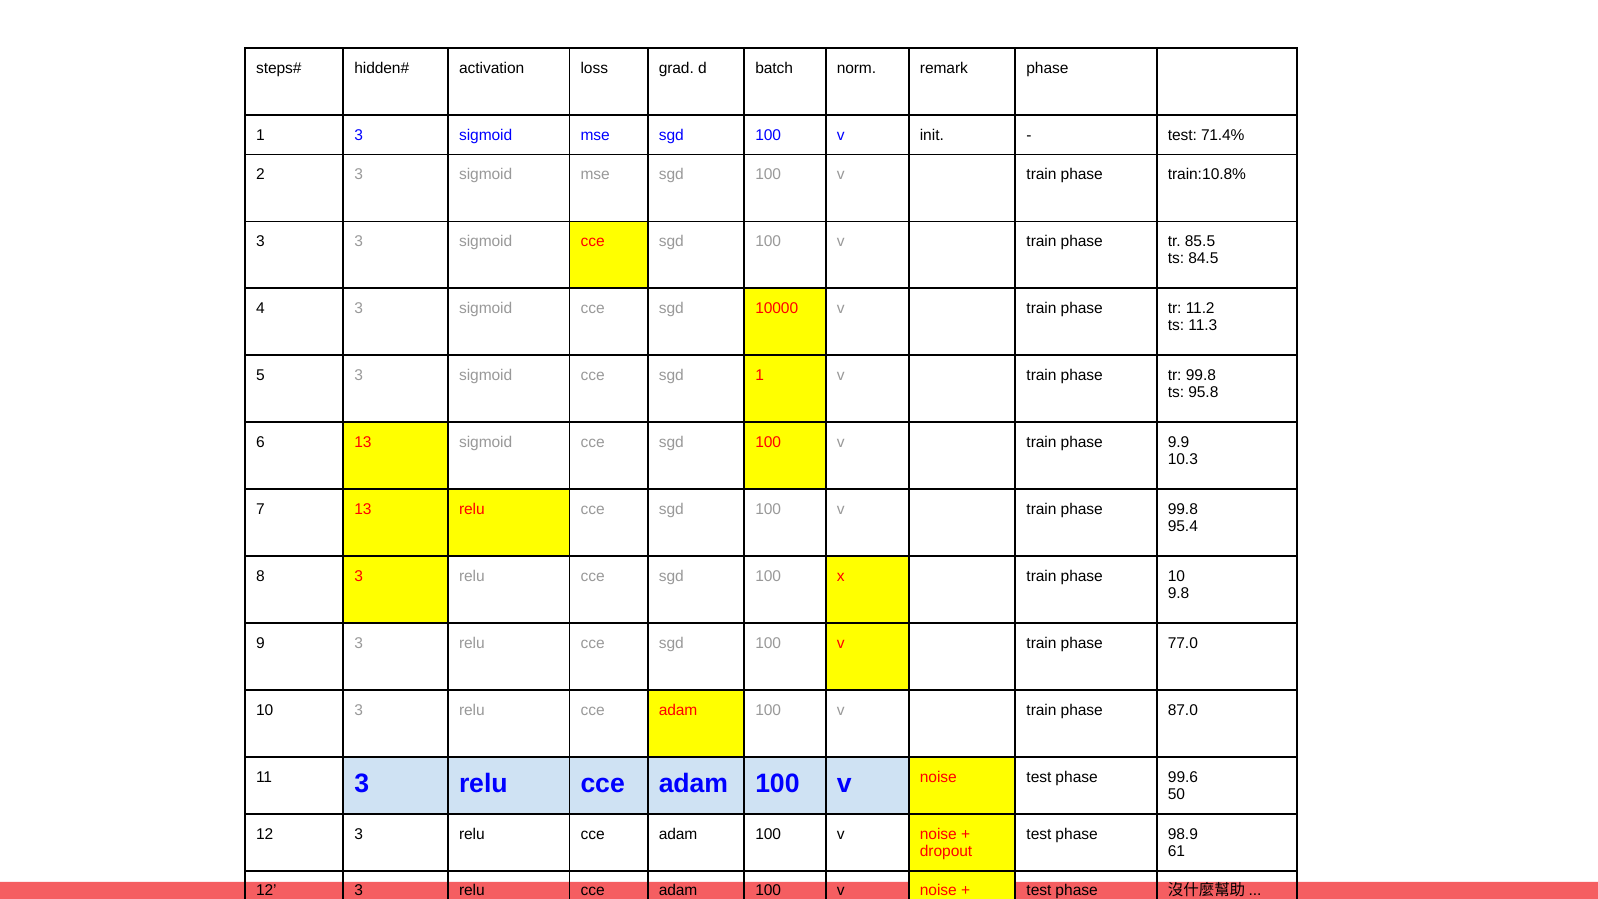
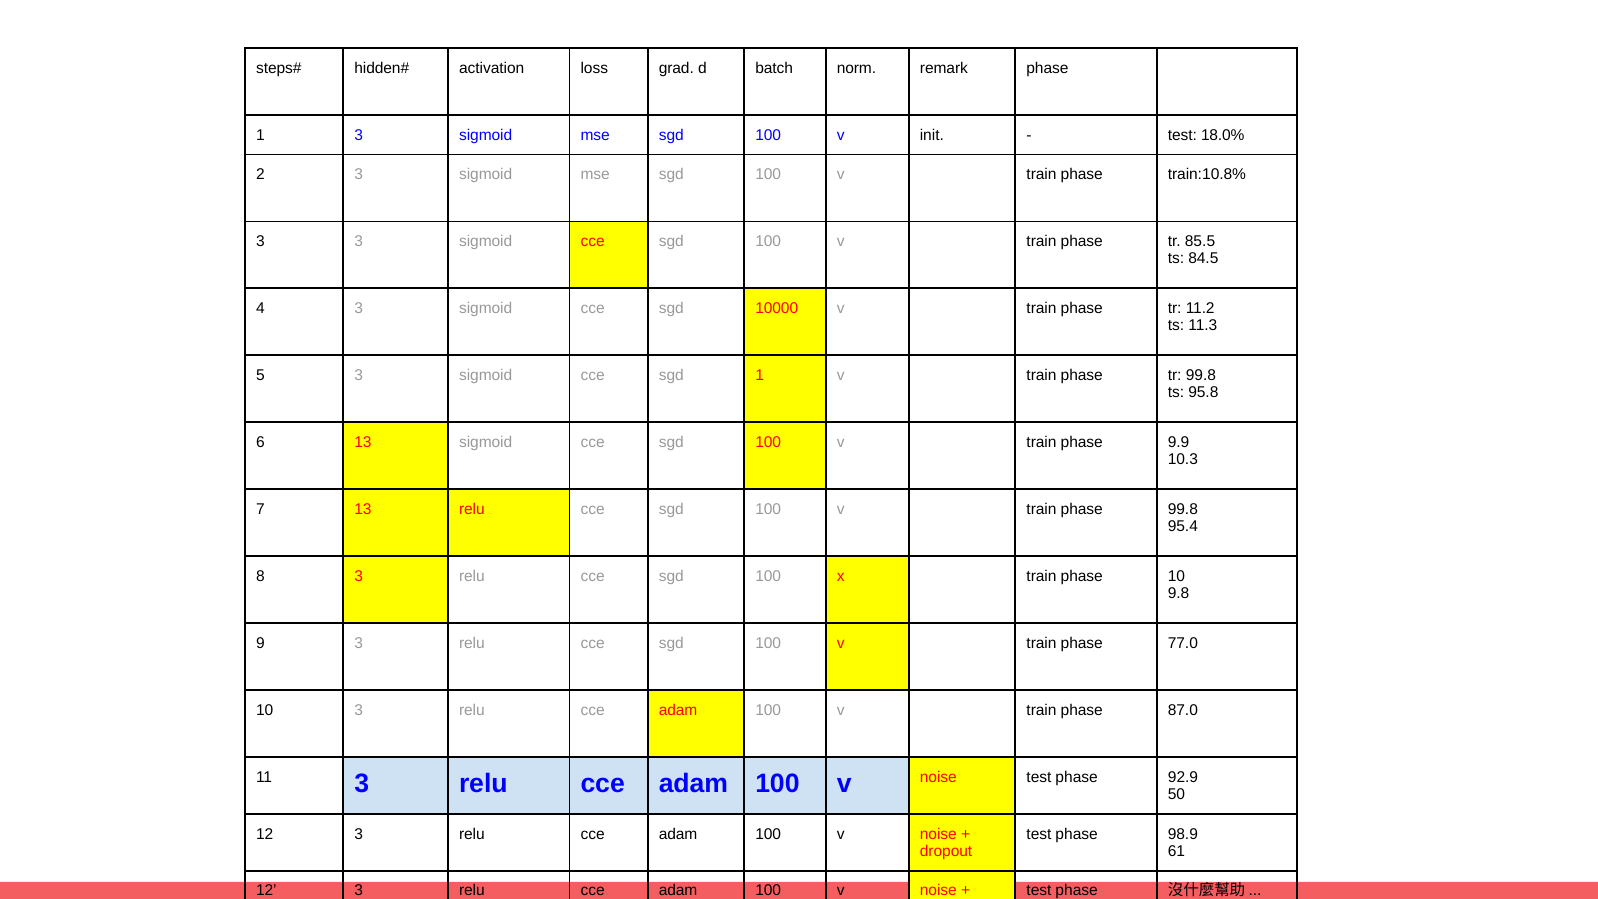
71.4%: 71.4% -> 18.0% (1223, 135)
99.6: 99.6 -> 92.9 (1183, 777)
